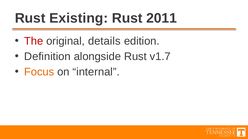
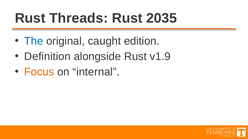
Existing: Existing -> Threads (79, 18)
2011: 2011 -> 2035 (162, 18)
The colour: red -> blue (34, 41)
details: details -> caught (104, 41)
v1.7: v1.7 -> v1.9 (160, 57)
